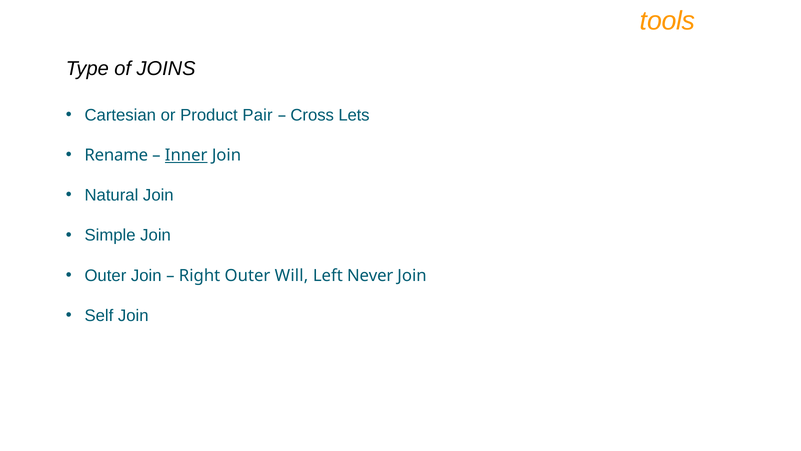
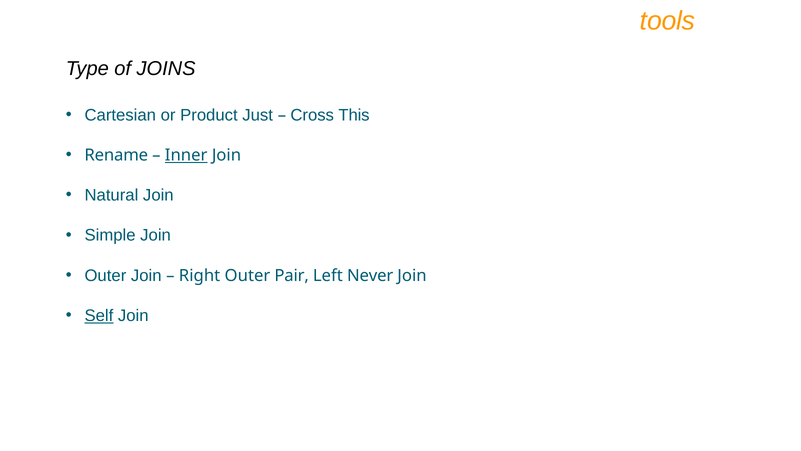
Pair: Pair -> Just (258, 115)
Lets: Lets -> This (354, 115)
Will: Will -> Pair (292, 275)
Self underline: none -> present (99, 315)
